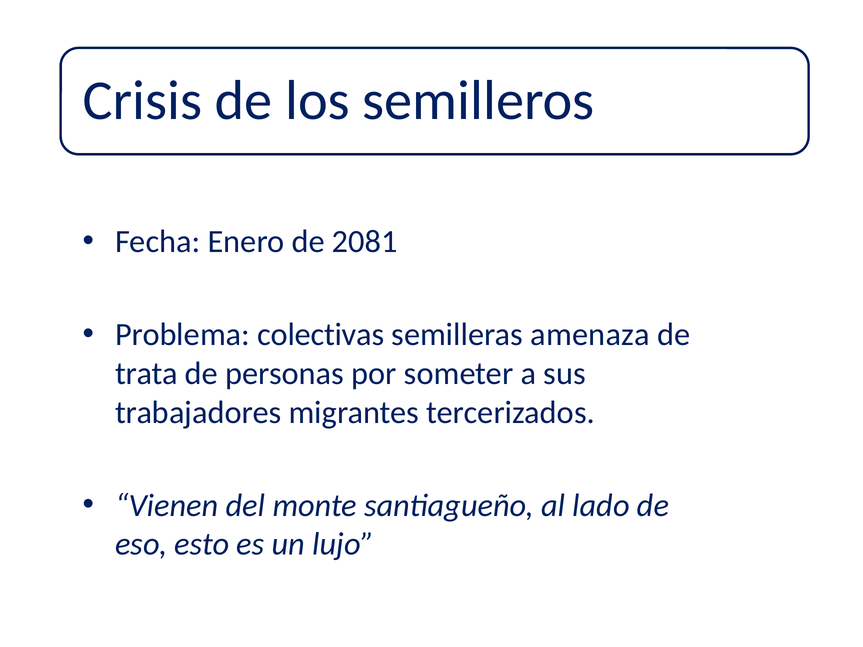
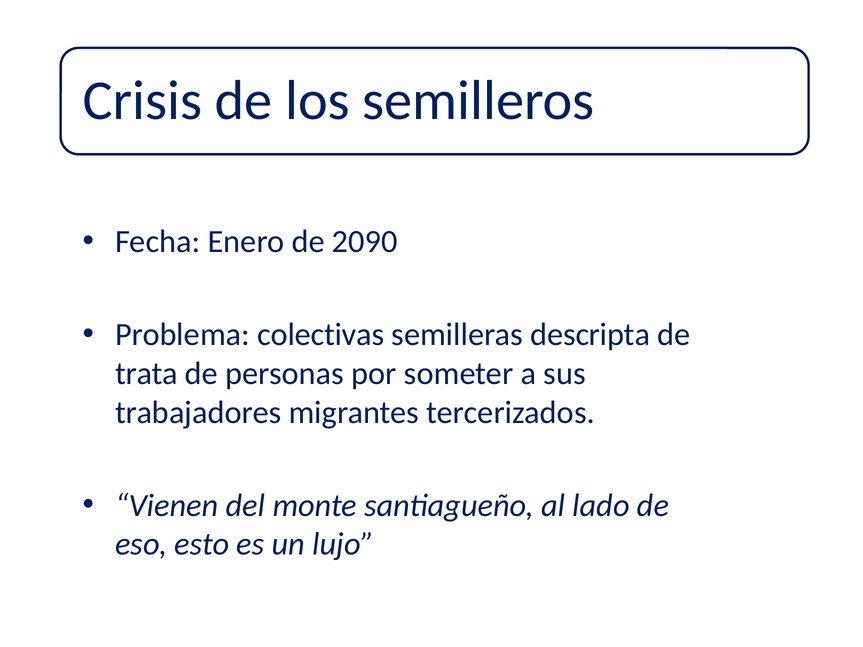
2081: 2081 -> 2090 (365, 242)
amenaza: amenaza -> descripta (590, 335)
